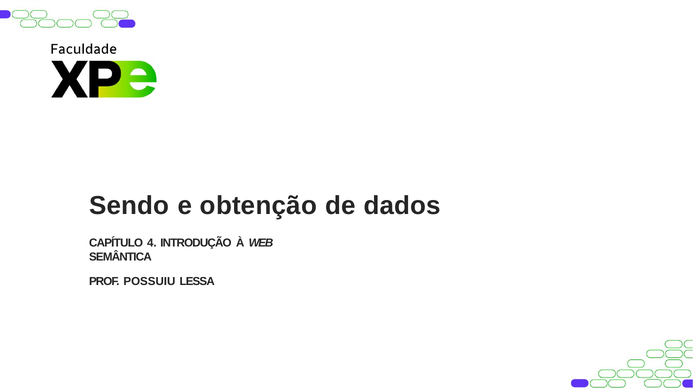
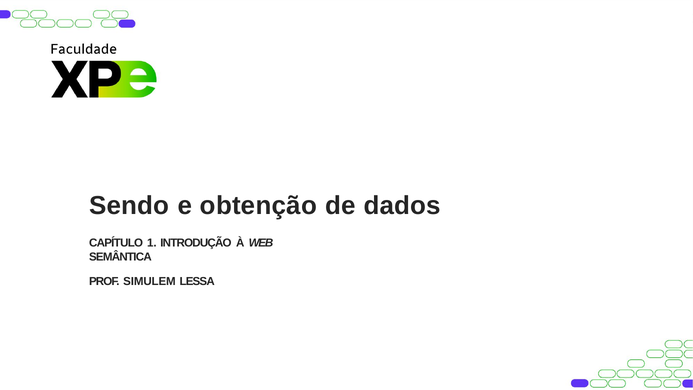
4: 4 -> 1 (152, 243)
POSSUIU: POSSUIU -> SIMULEM (149, 281)
